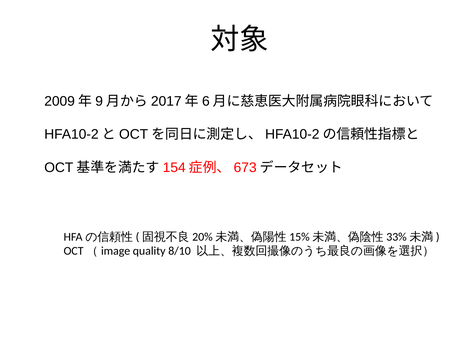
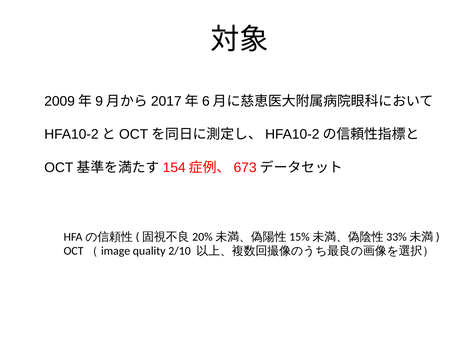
8/10: 8/10 -> 2/10 (180, 251)
